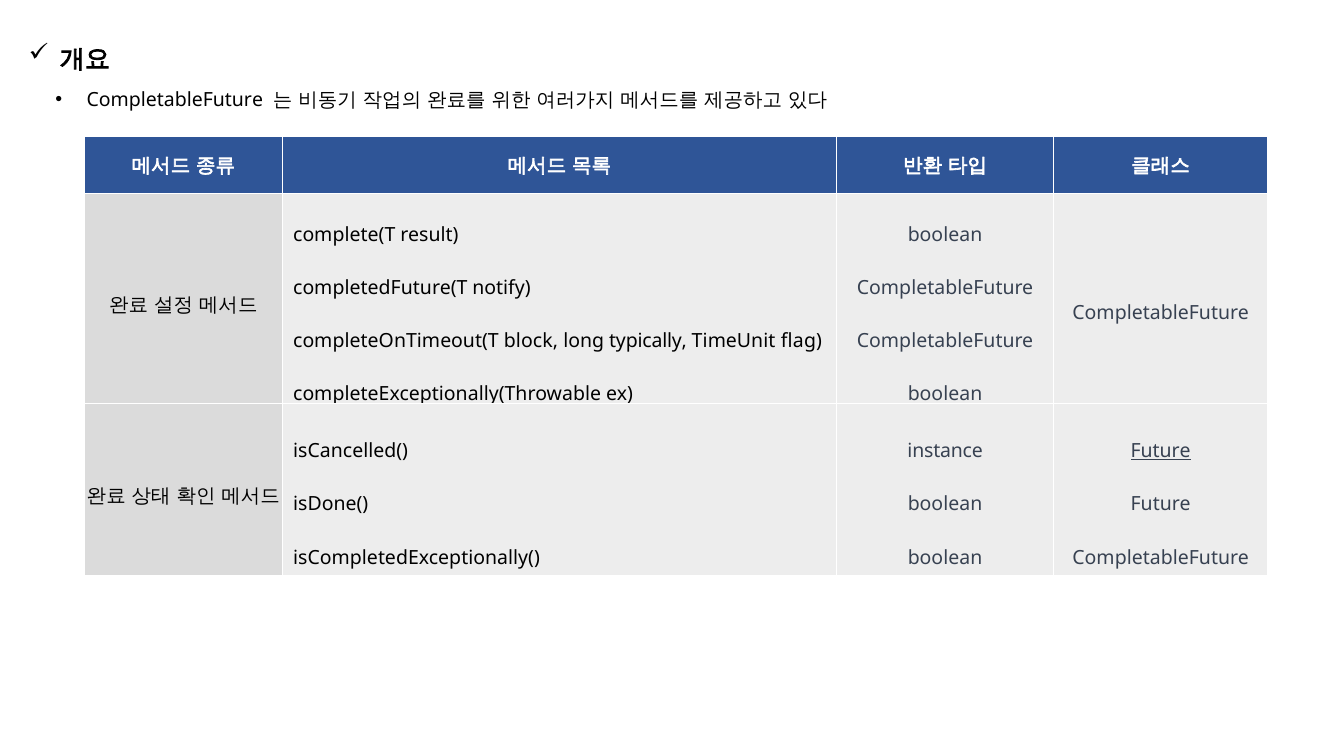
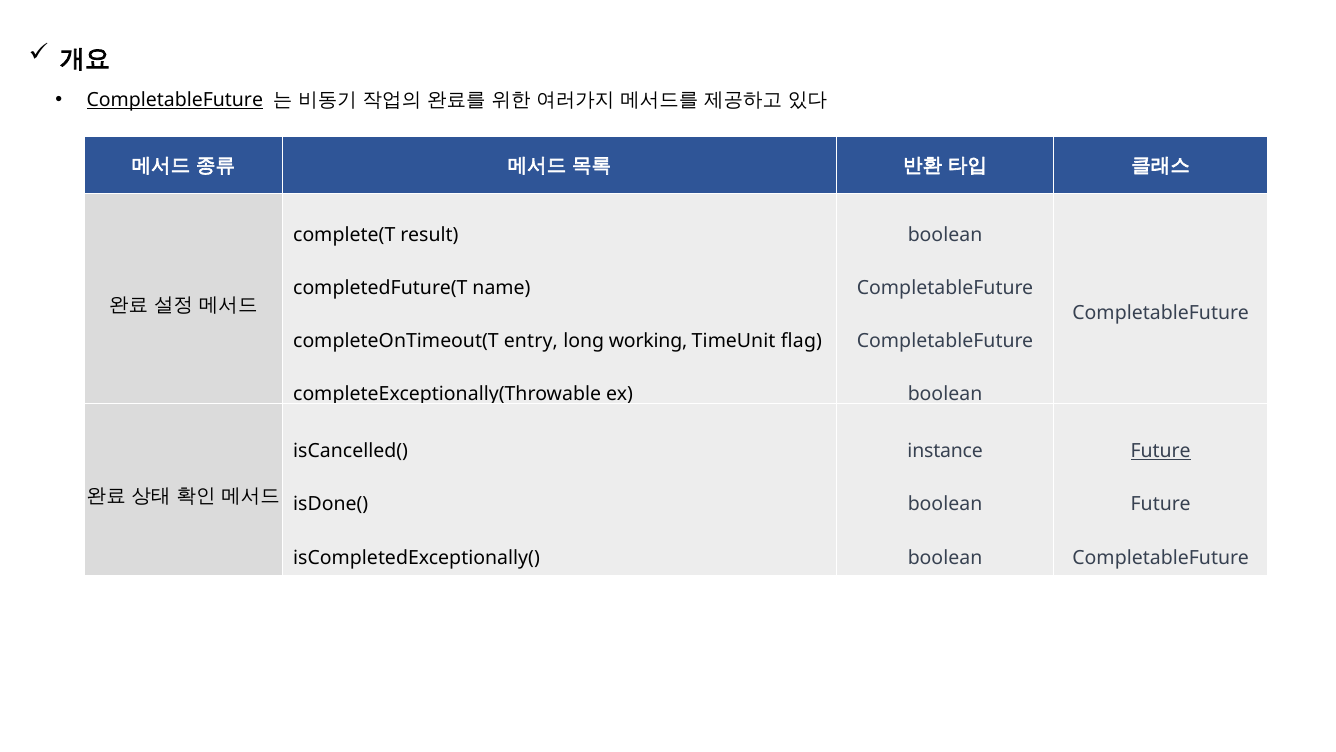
CompletableFuture underline: none -> present (175, 100)
notify: notify -> name (502, 288)
block: block -> entry (531, 341)
typically: typically -> working (648, 341)
